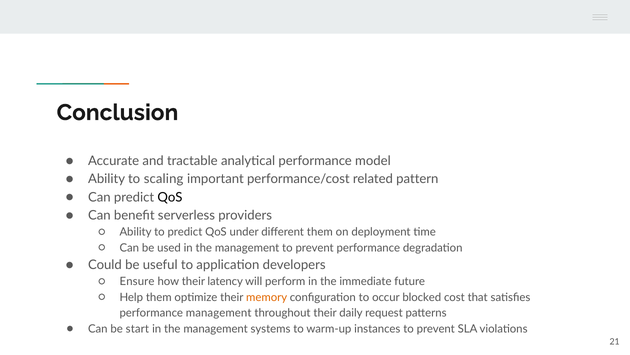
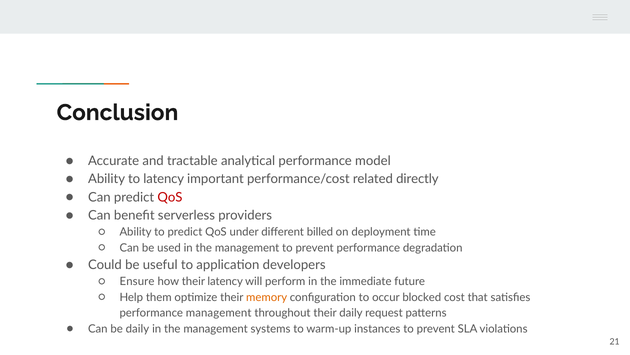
to scaling: scaling -> latency (164, 179)
pattern: pattern -> directly (417, 179)
QoS colour: black -> red (170, 197)
different them: them -> billed (320, 232)
be start: start -> daily (137, 328)
